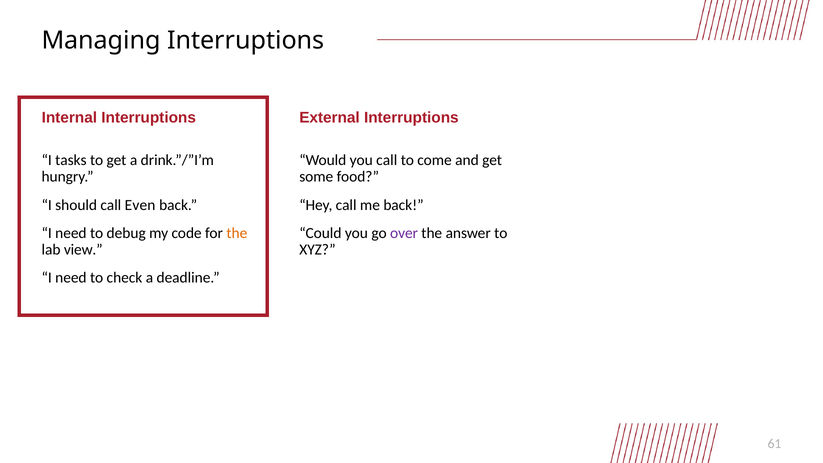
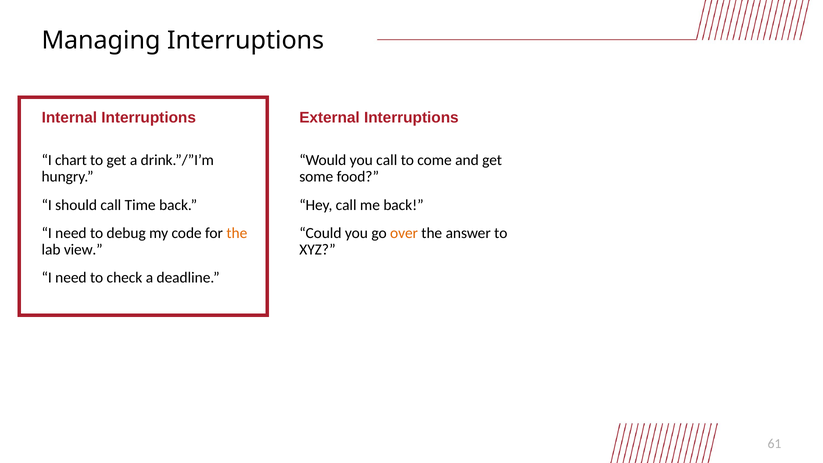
tasks: tasks -> chart (71, 160)
Even: Even -> Time (140, 205)
over colour: purple -> orange (404, 233)
